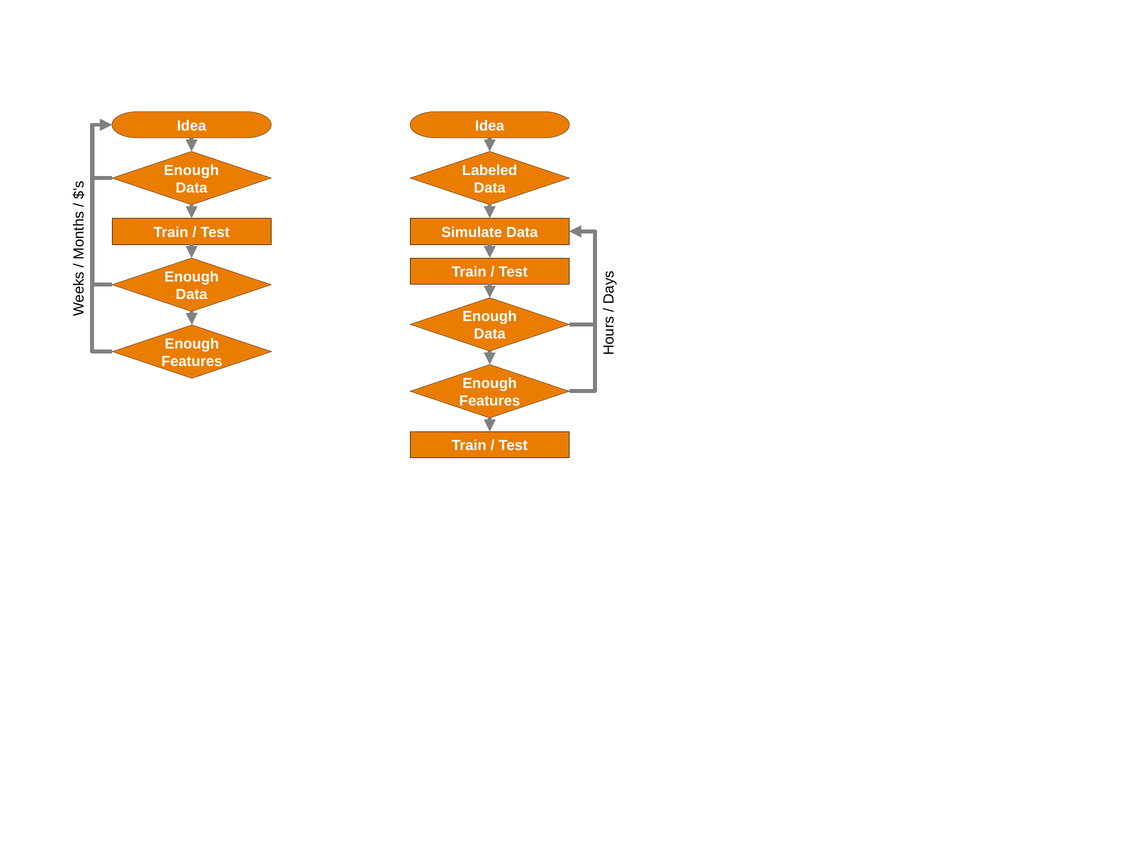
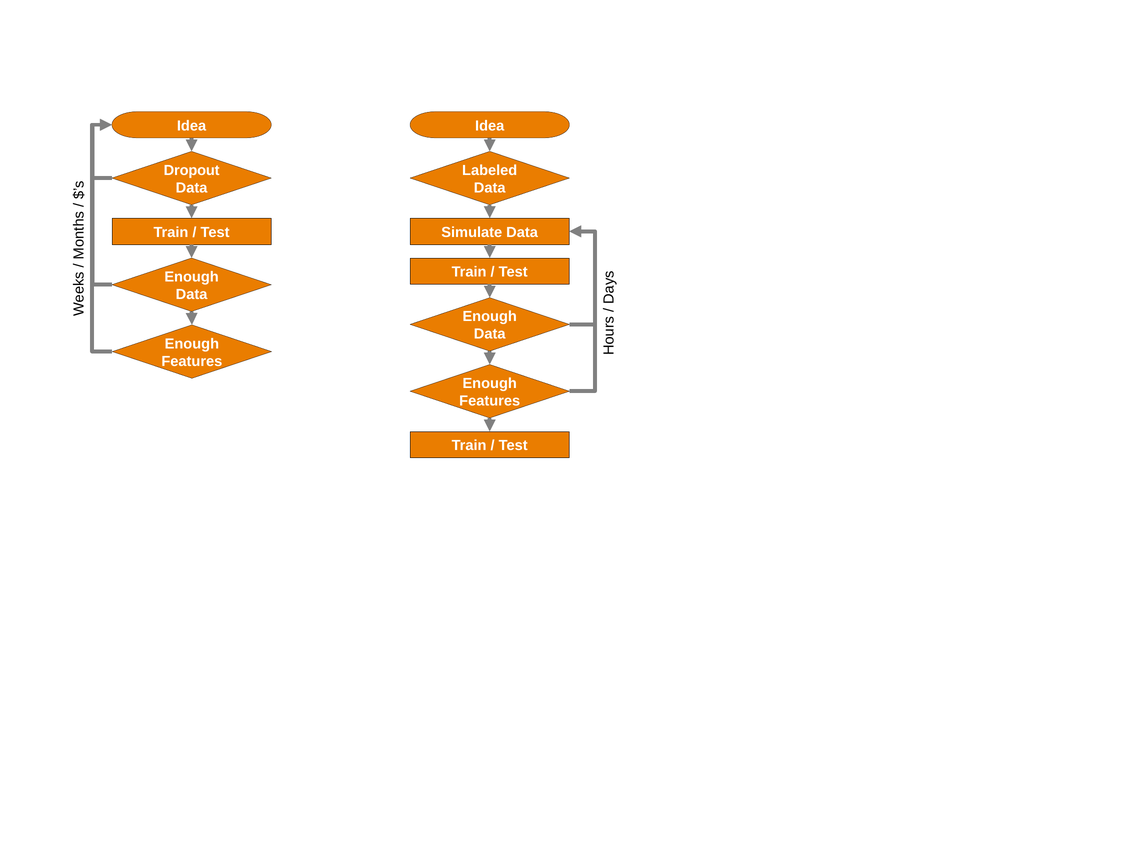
Enough: Enough -> Dropout (192, 170)
